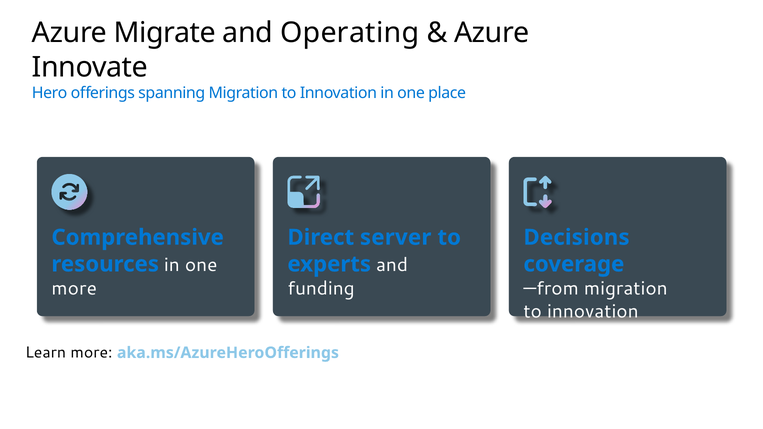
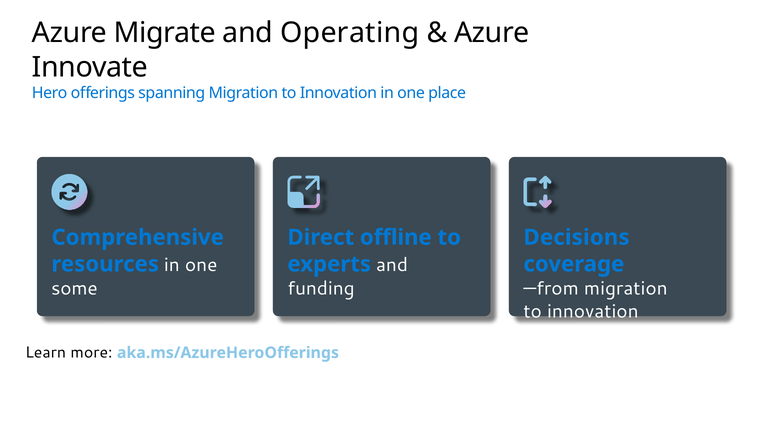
server: server -> offline (396, 238)
more: more -> some (74, 289)
